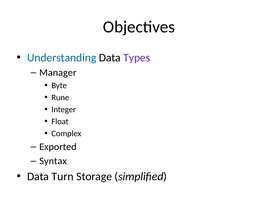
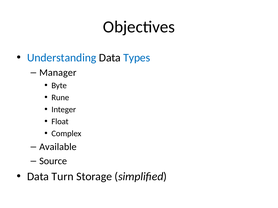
Types colour: purple -> blue (137, 58)
Exported: Exported -> Available (58, 147)
Syntax: Syntax -> Source (53, 161)
